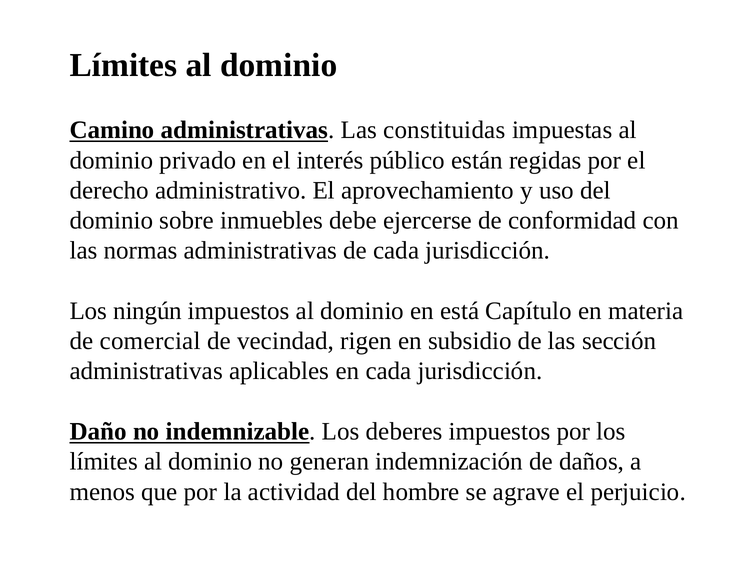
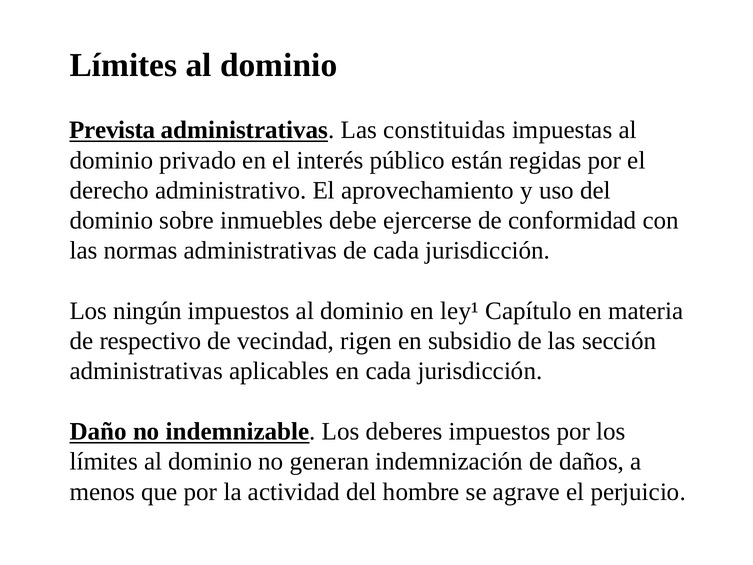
Camino: Camino -> Prevista (112, 130)
está: está -> ley¹ (460, 311)
comercial: comercial -> respectivo (150, 341)
